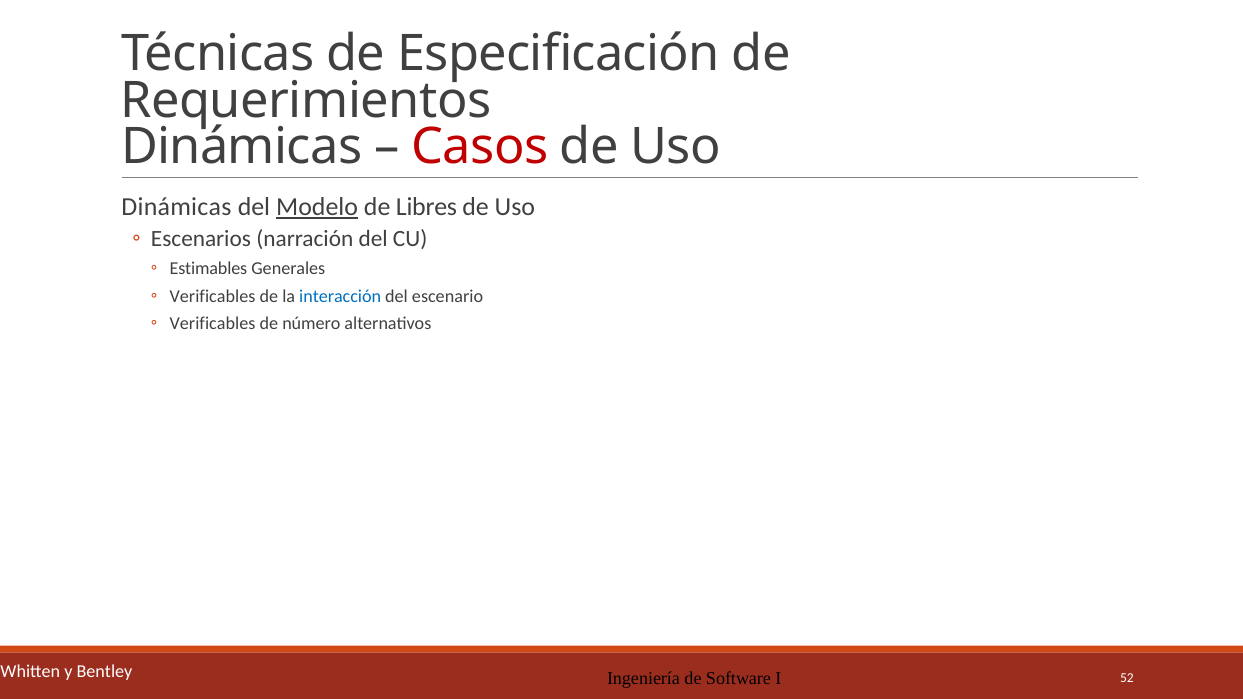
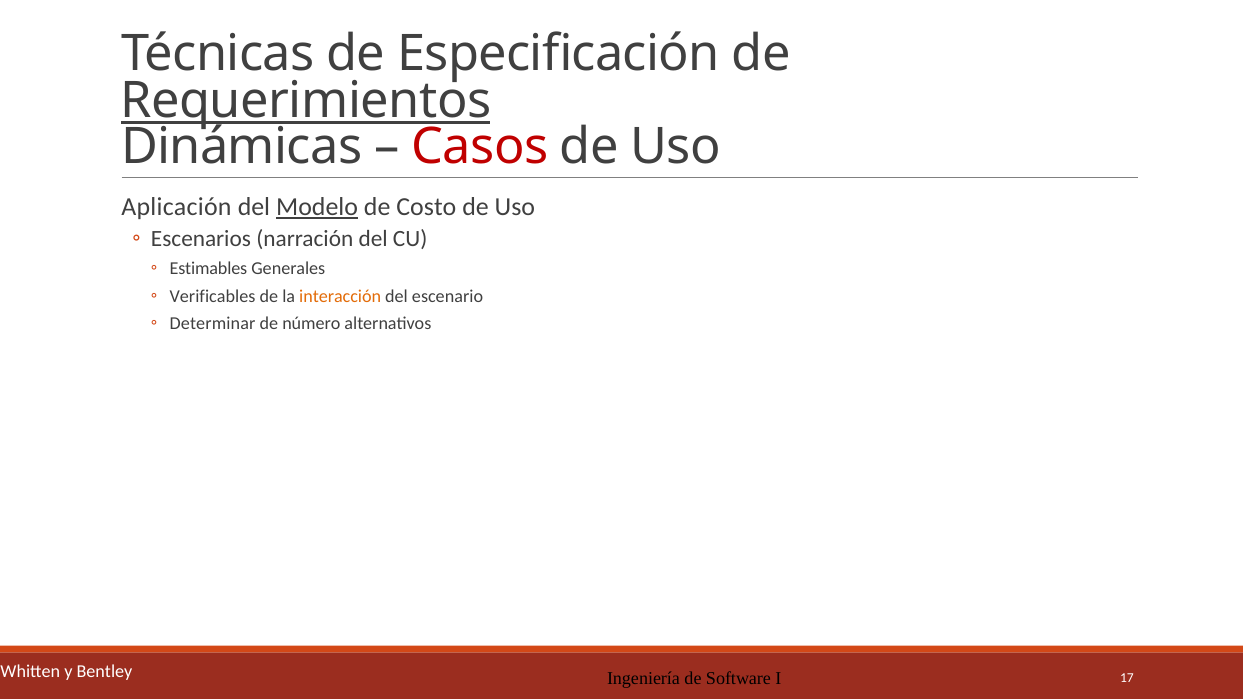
Requerimientos underline: none -> present (306, 101)
Dinámicas: Dinámicas -> Aplicación (176, 207)
Libres: Libres -> Costo (426, 207)
interacción colour: blue -> orange (340, 296)
Verificables: Verificables -> Determinar (213, 323)
52: 52 -> 17 (1127, 678)
